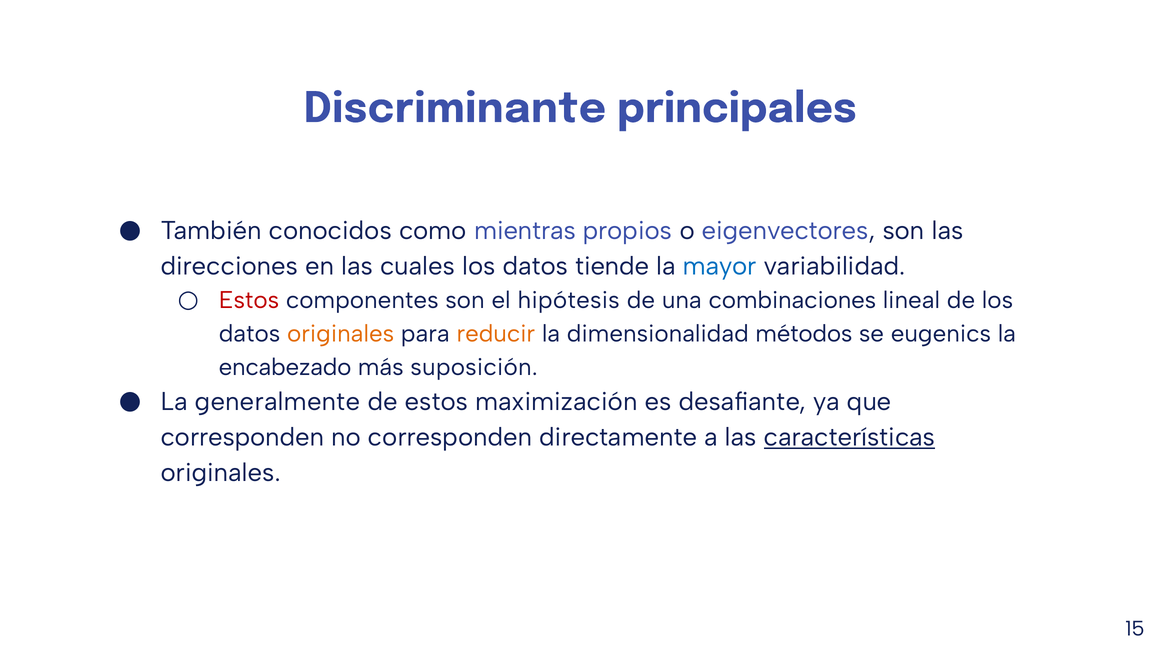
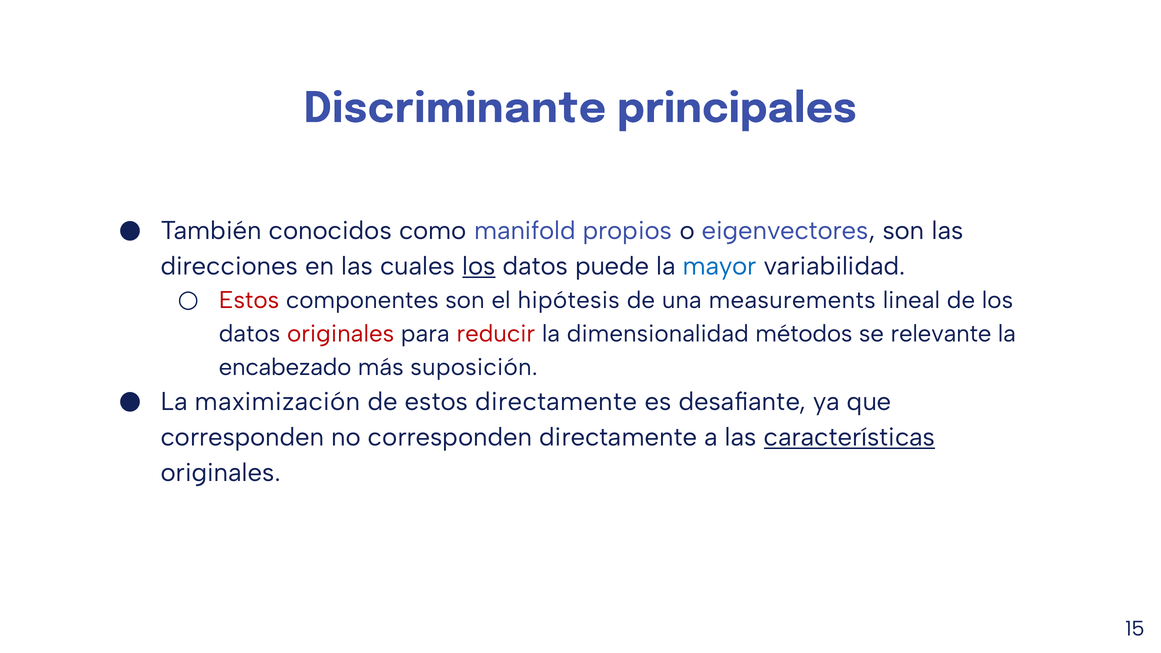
mientras: mientras -> manifold (525, 231)
los underline: none -> present (479, 266)
tiende: tiende -> puede (612, 266)
combinaciones: combinaciones -> measurements (792, 300)
originales colour: orange -> red (341, 334)
reducir colour: orange -> red (496, 334)
eugenics: eugenics -> relevante (941, 334)
generalmente: generalmente -> maximización (277, 402)
estos maximización: maximización -> directamente (556, 402)
